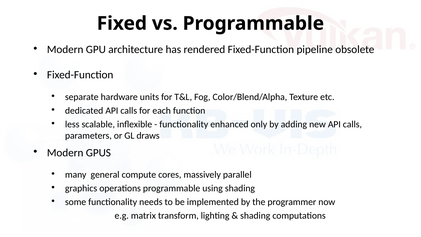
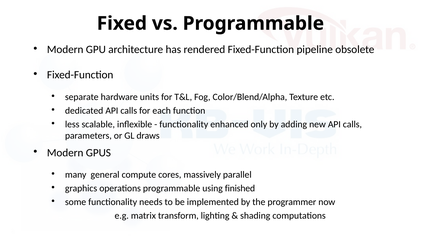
using shading: shading -> finished (240, 188)
